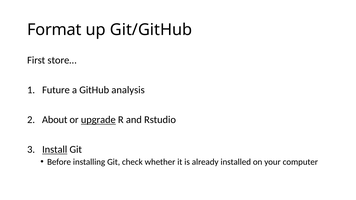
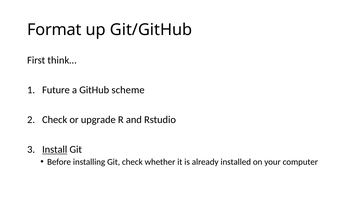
store…: store… -> think… (62, 60)
analysis: analysis -> scheme (128, 90)
About: About -> Check (55, 120)
upgrade underline: present -> none (98, 120)
